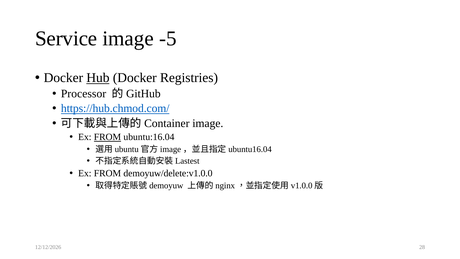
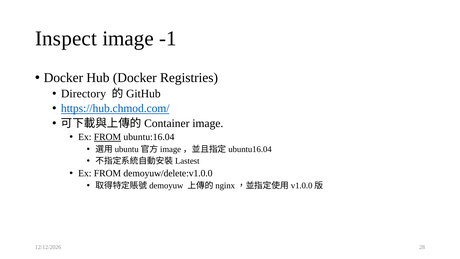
Service: Service -> Inspect (66, 39)
-5: -5 -> -1 (168, 39)
Hub underline: present -> none (98, 78)
Processor: Processor -> Directory (84, 94)
